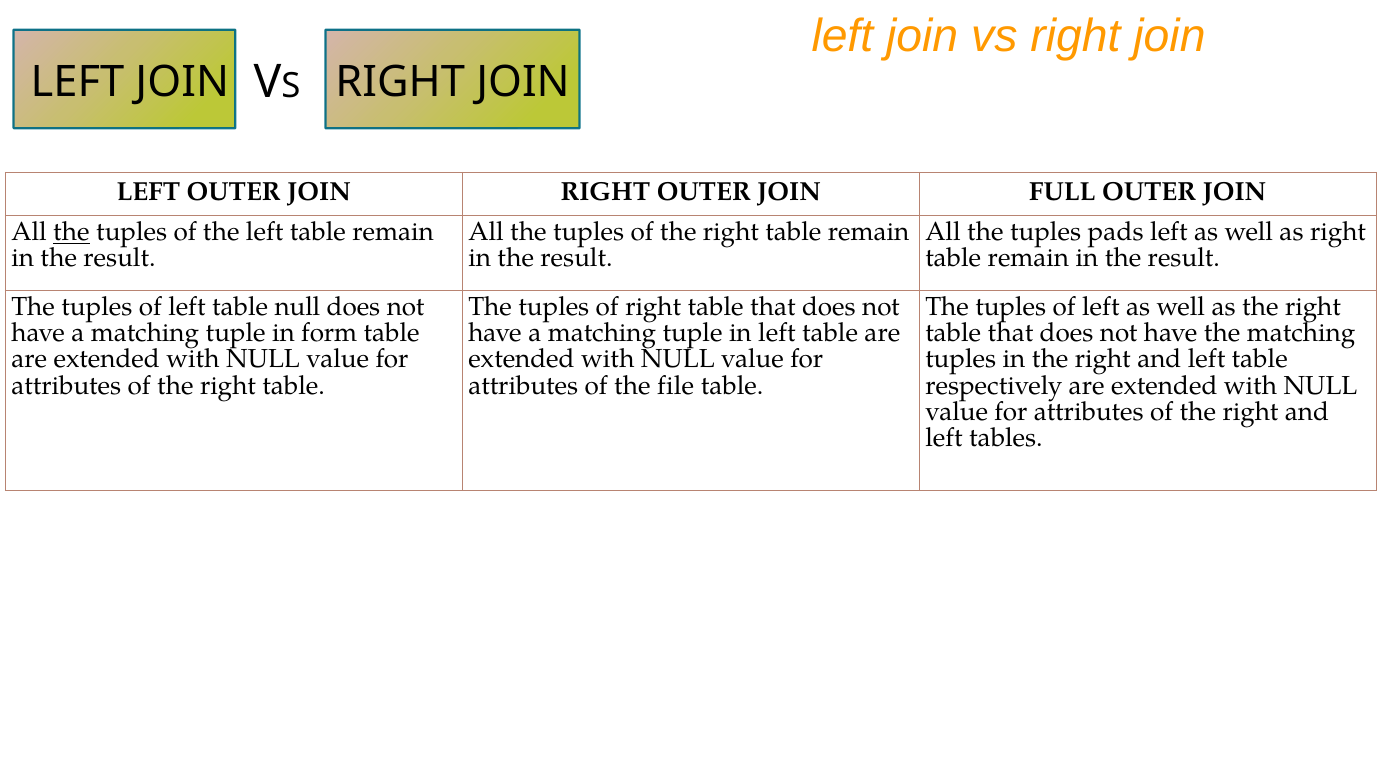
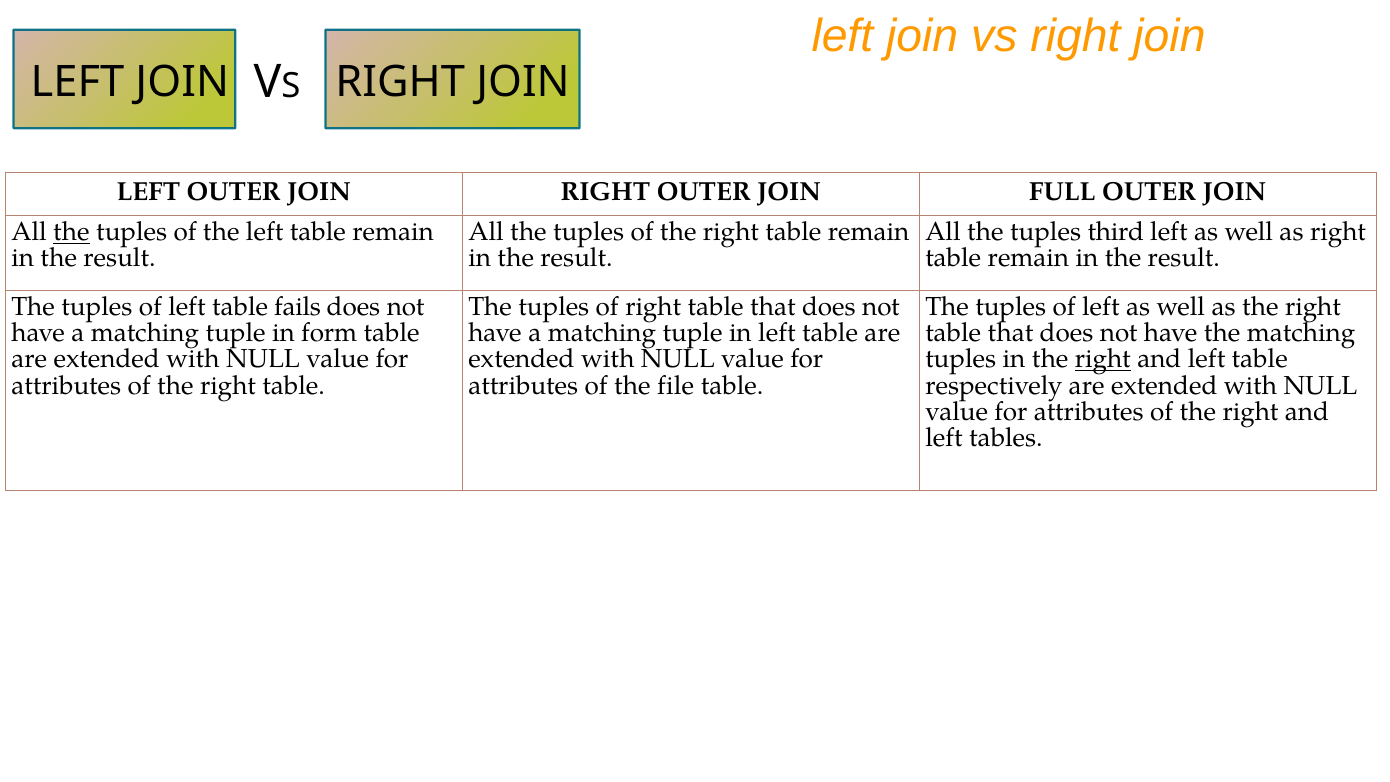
pads: pads -> third (1116, 232)
table null: null -> fails (298, 307)
right underline: none -> present (1103, 359)
